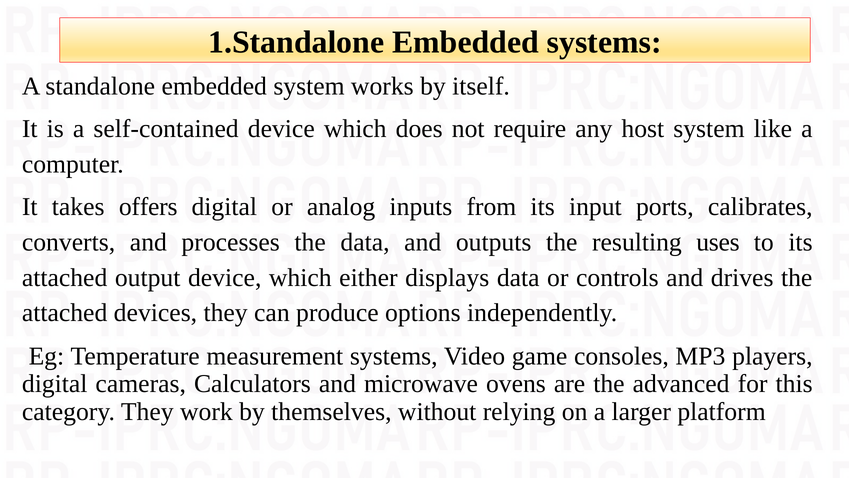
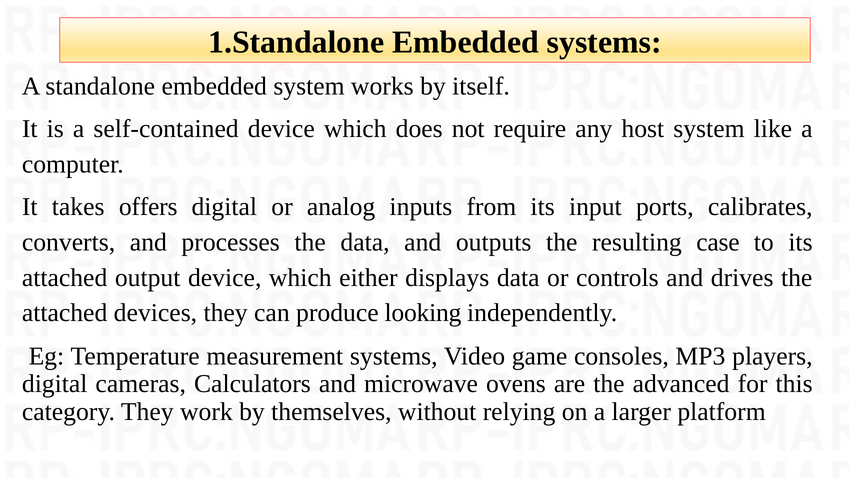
uses: uses -> case (718, 242)
options: options -> looking (423, 313)
